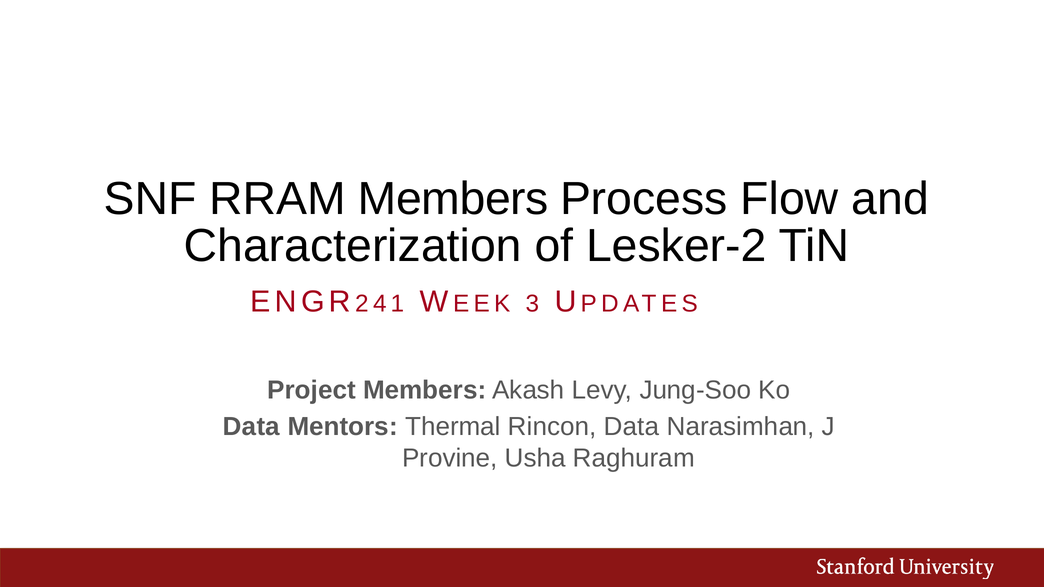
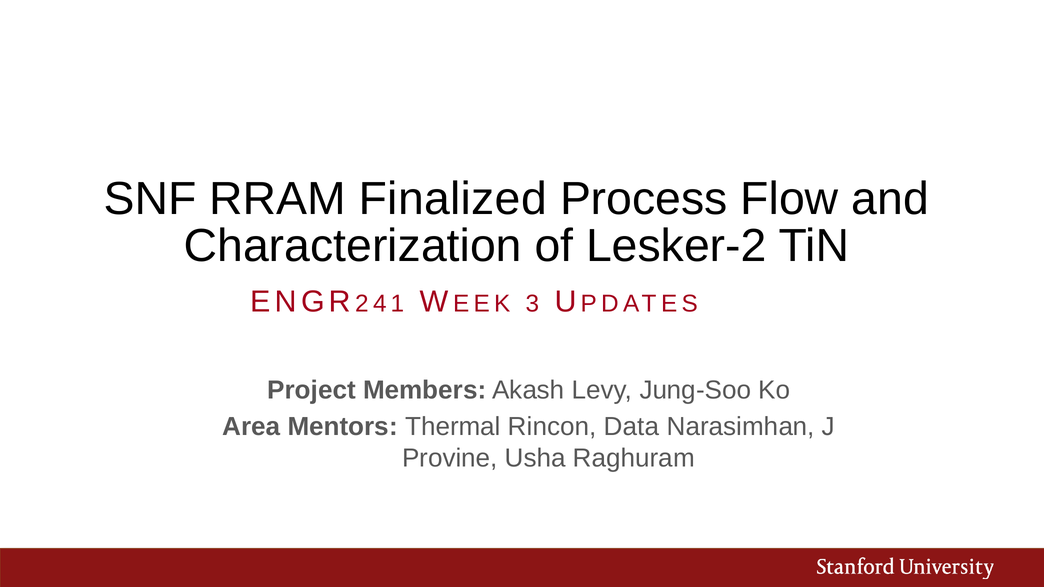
RRAM Members: Members -> Finalized (453, 199)
Data: Data -> Area (251, 427)
